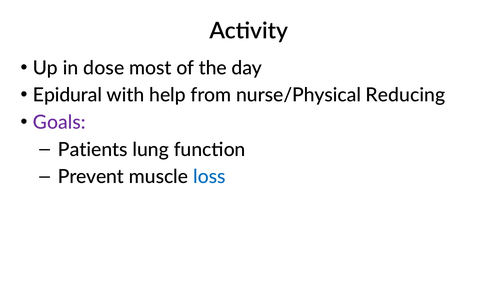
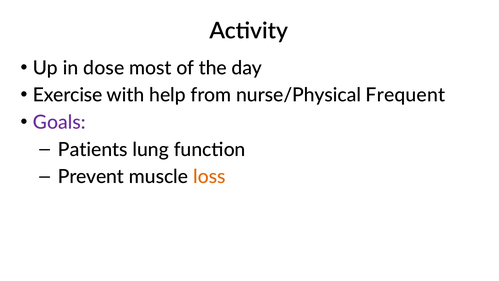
Epidural: Epidural -> Exercise (68, 95)
Reducing: Reducing -> Frequent (405, 95)
loss colour: blue -> orange (209, 177)
